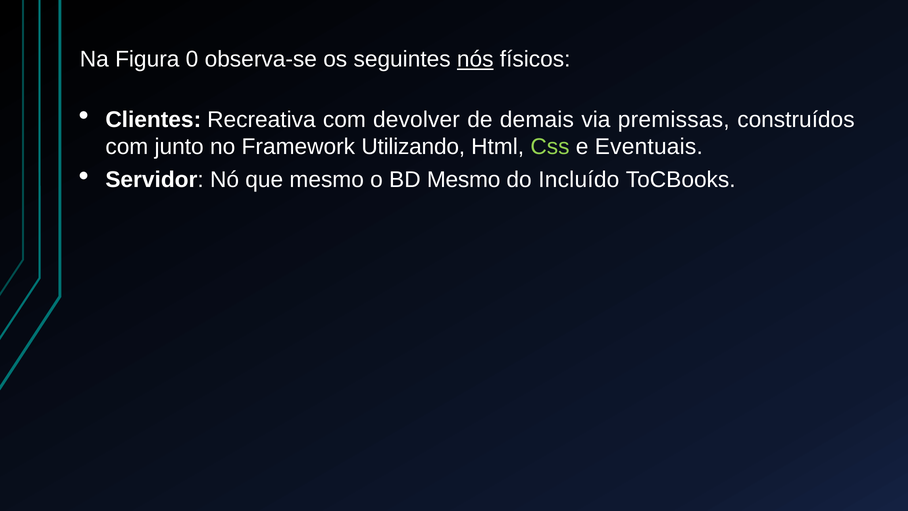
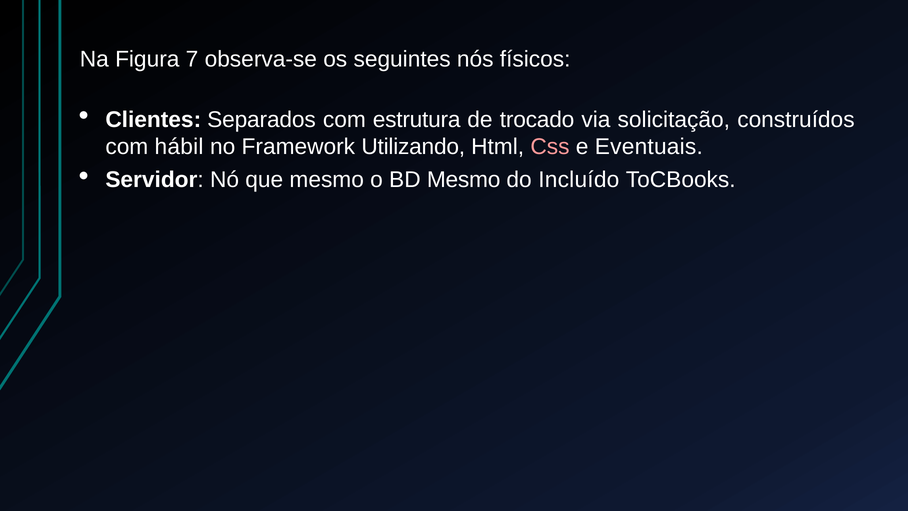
0: 0 -> 7 (192, 59)
nós underline: present -> none (475, 59)
Recreativa: Recreativa -> Separados (261, 120)
devolver: devolver -> estrutura (417, 120)
demais: demais -> trocado (537, 120)
premissas: premissas -> solicitação (674, 120)
junto: junto -> hábil (179, 147)
Css colour: light green -> pink (550, 147)
